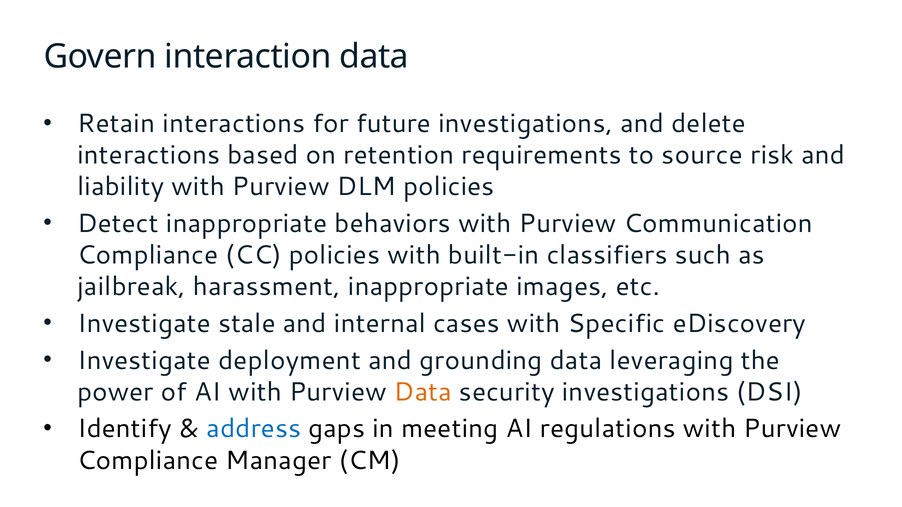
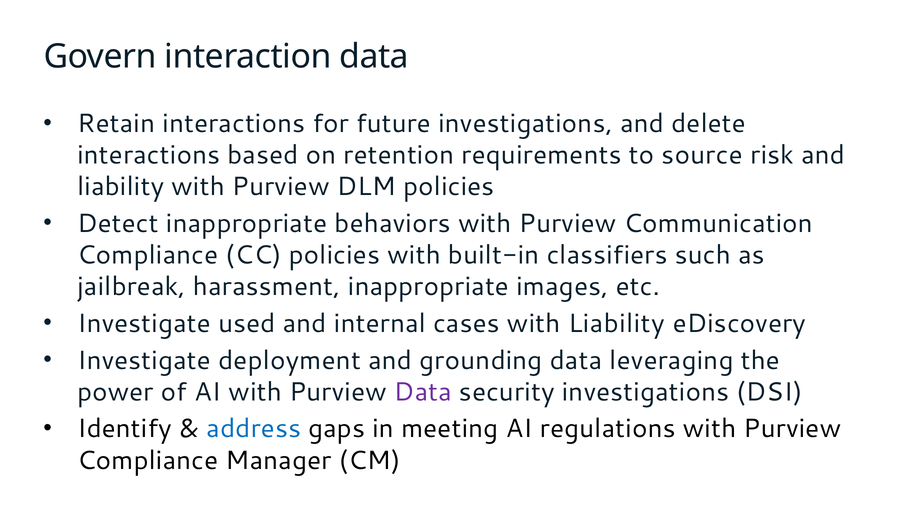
stale: stale -> used (247, 324)
with Specific: Specific -> Liability (616, 324)
Data colour: orange -> purple (423, 392)
